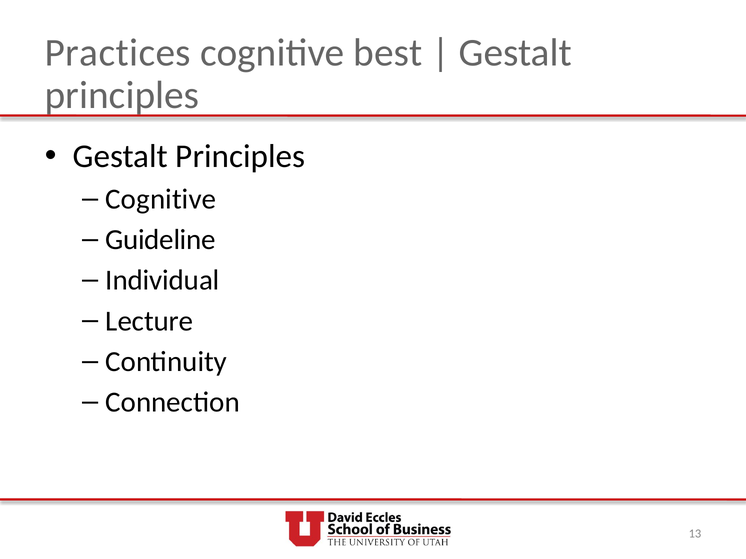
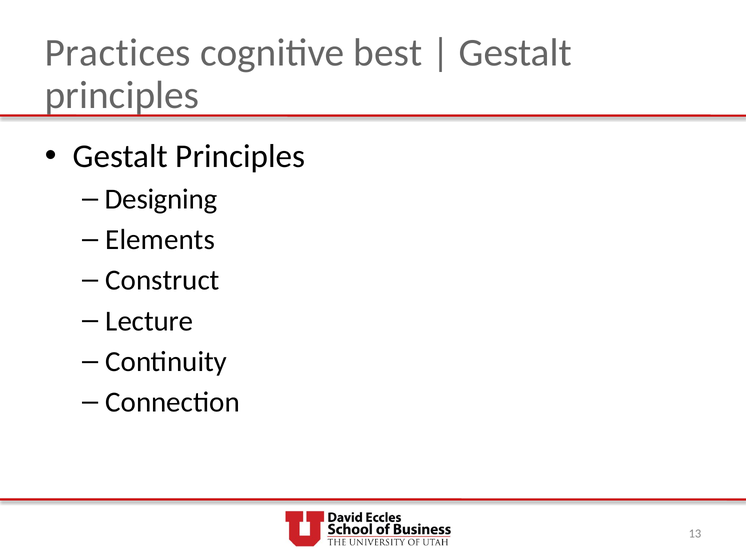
Cognitive: Cognitive -> Designing (161, 199)
Guideline: Guideline -> Elements (160, 240)
Individual: Individual -> Construct (162, 281)
